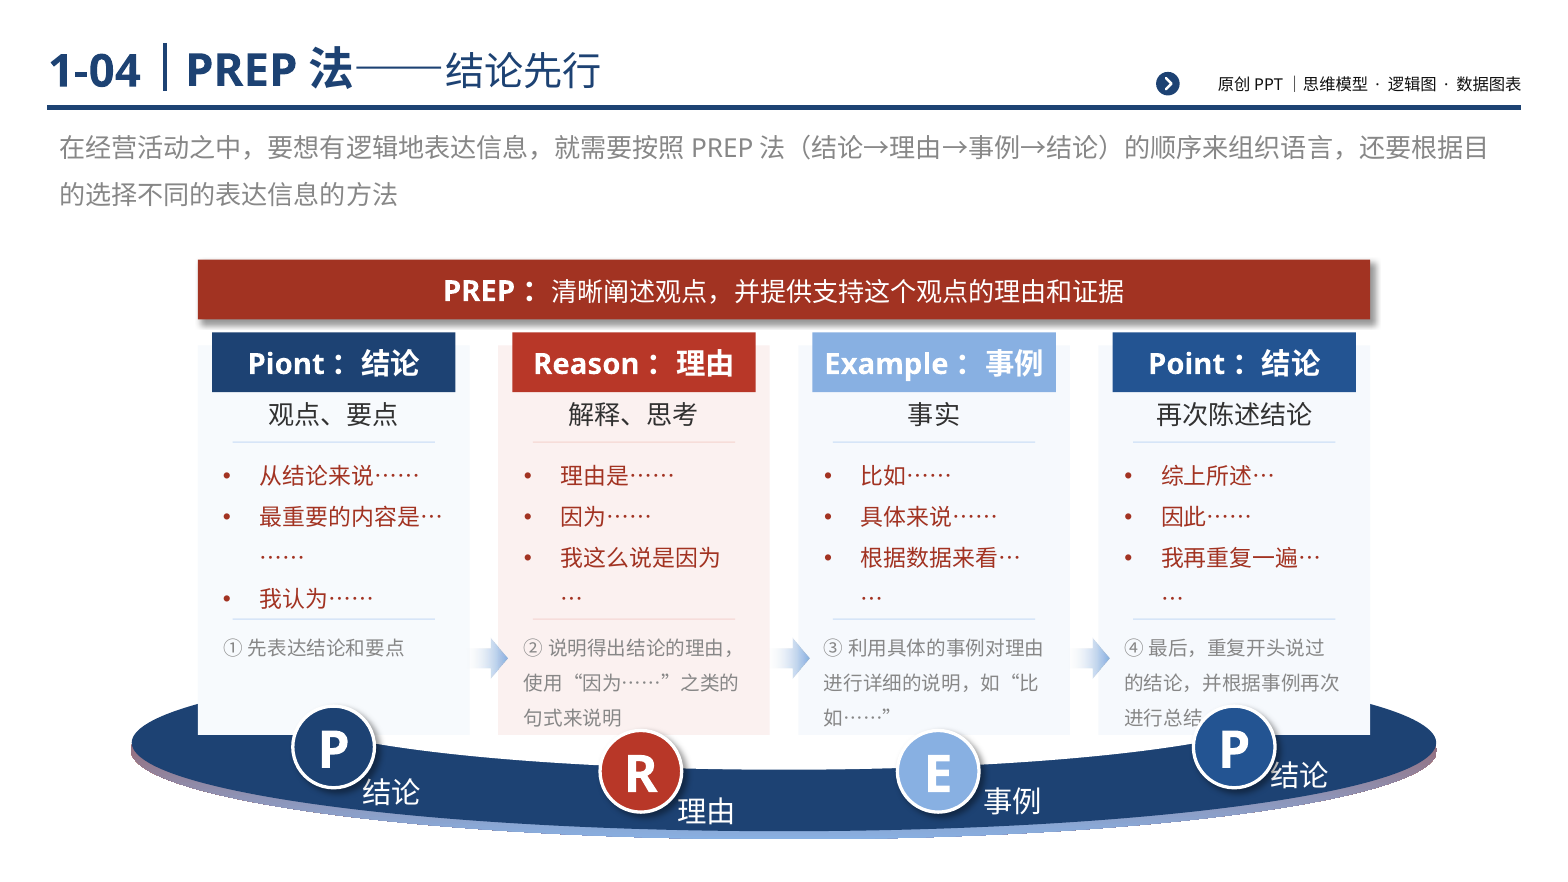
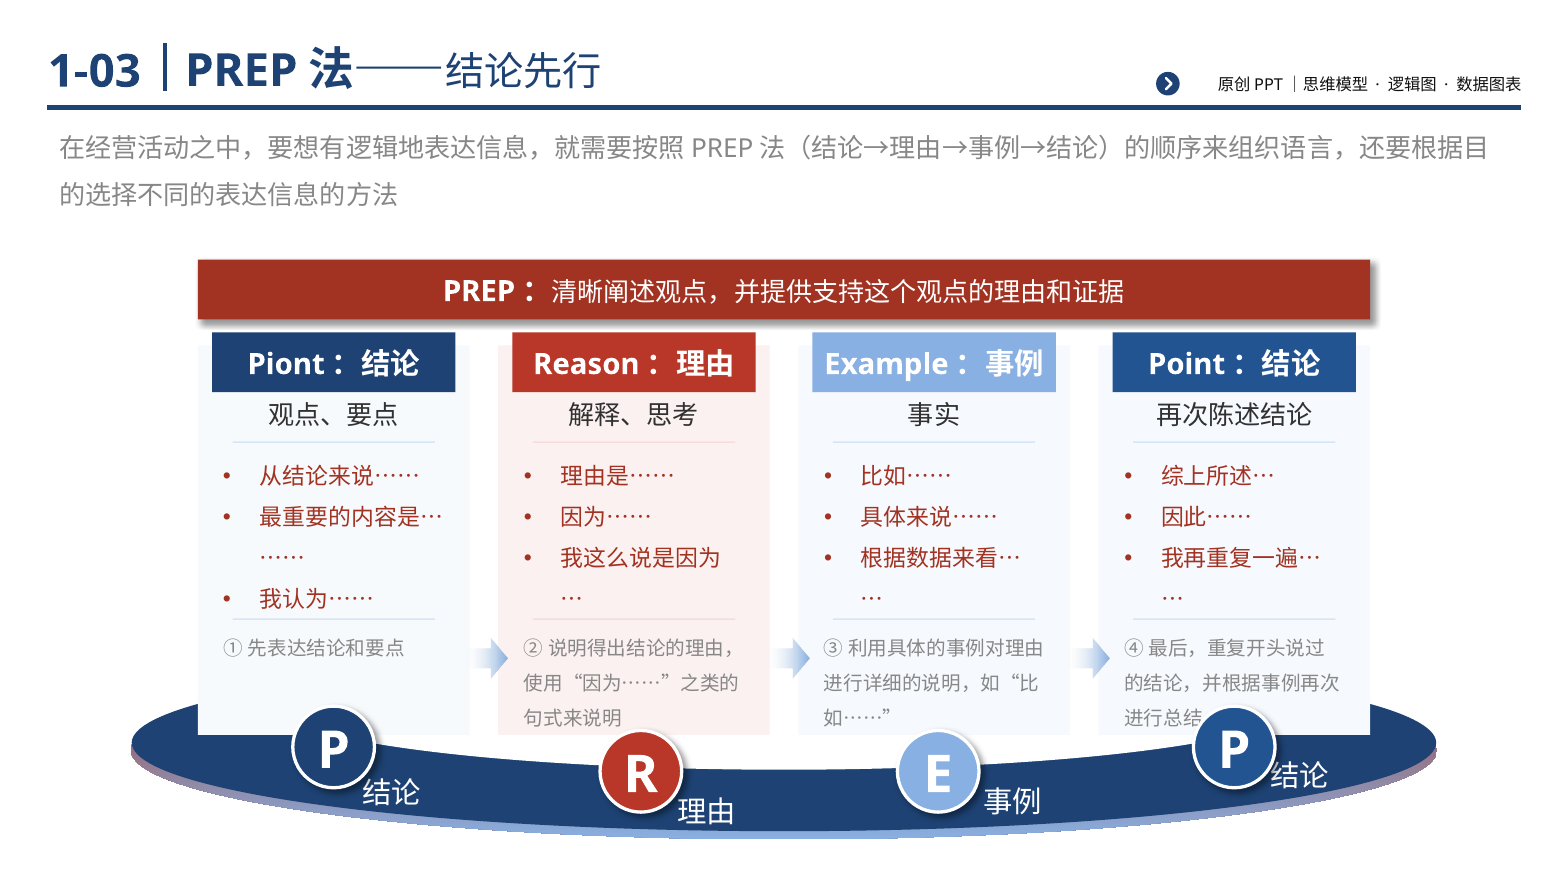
1-04: 1-04 -> 1-03 (94, 72)
